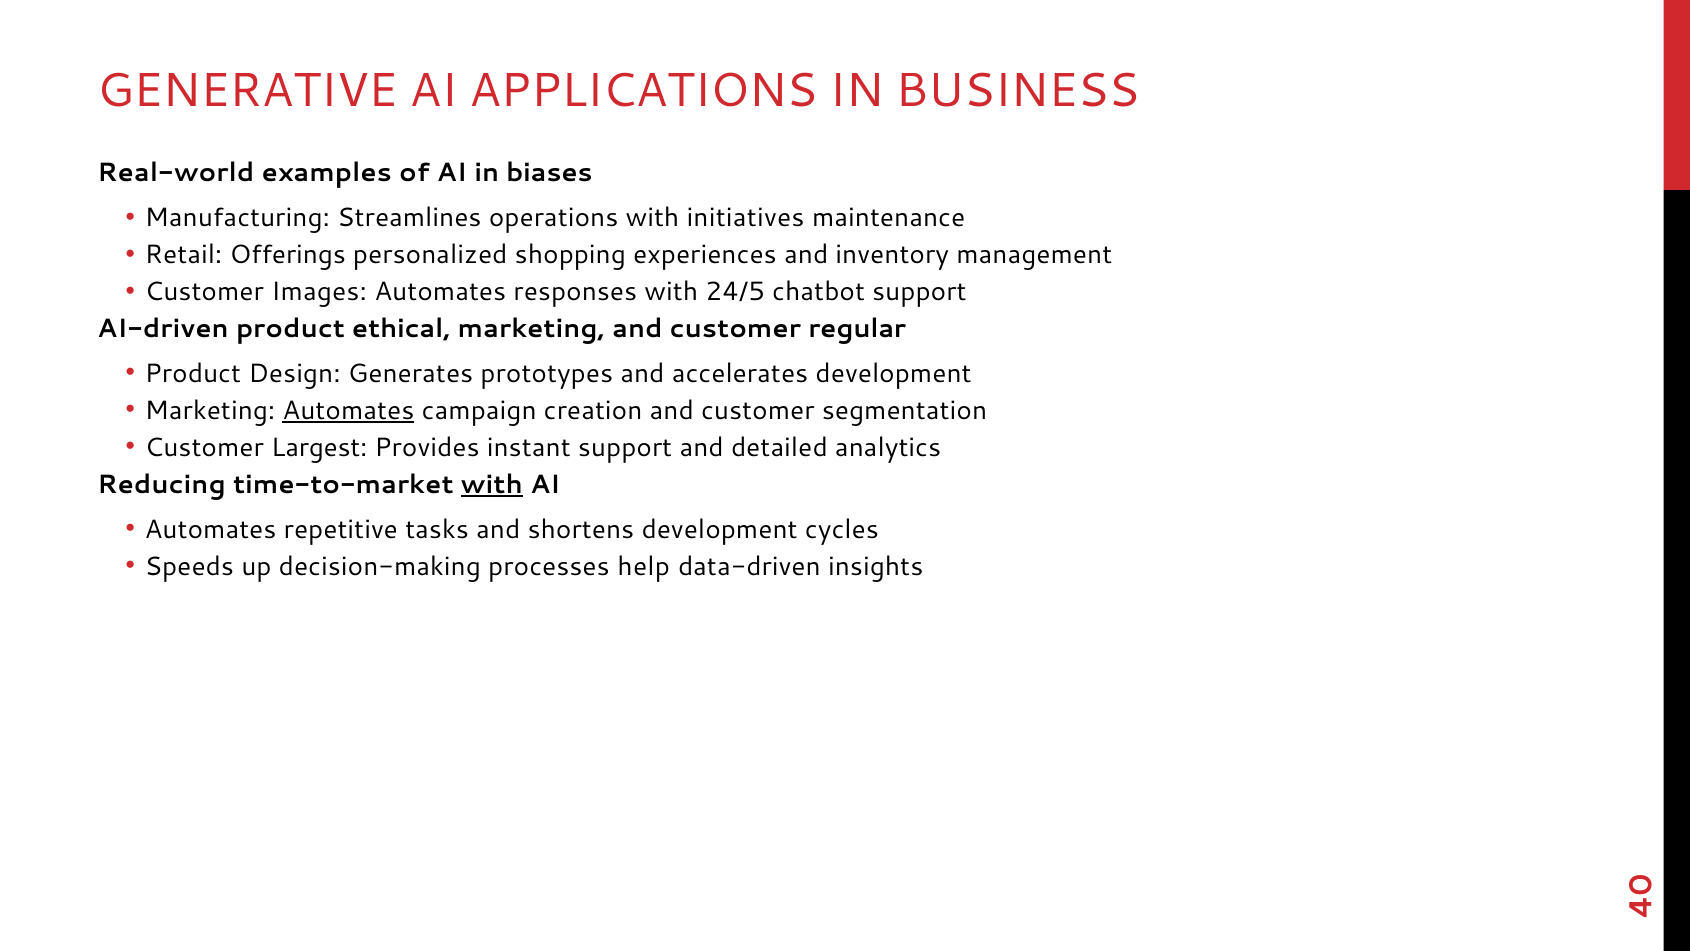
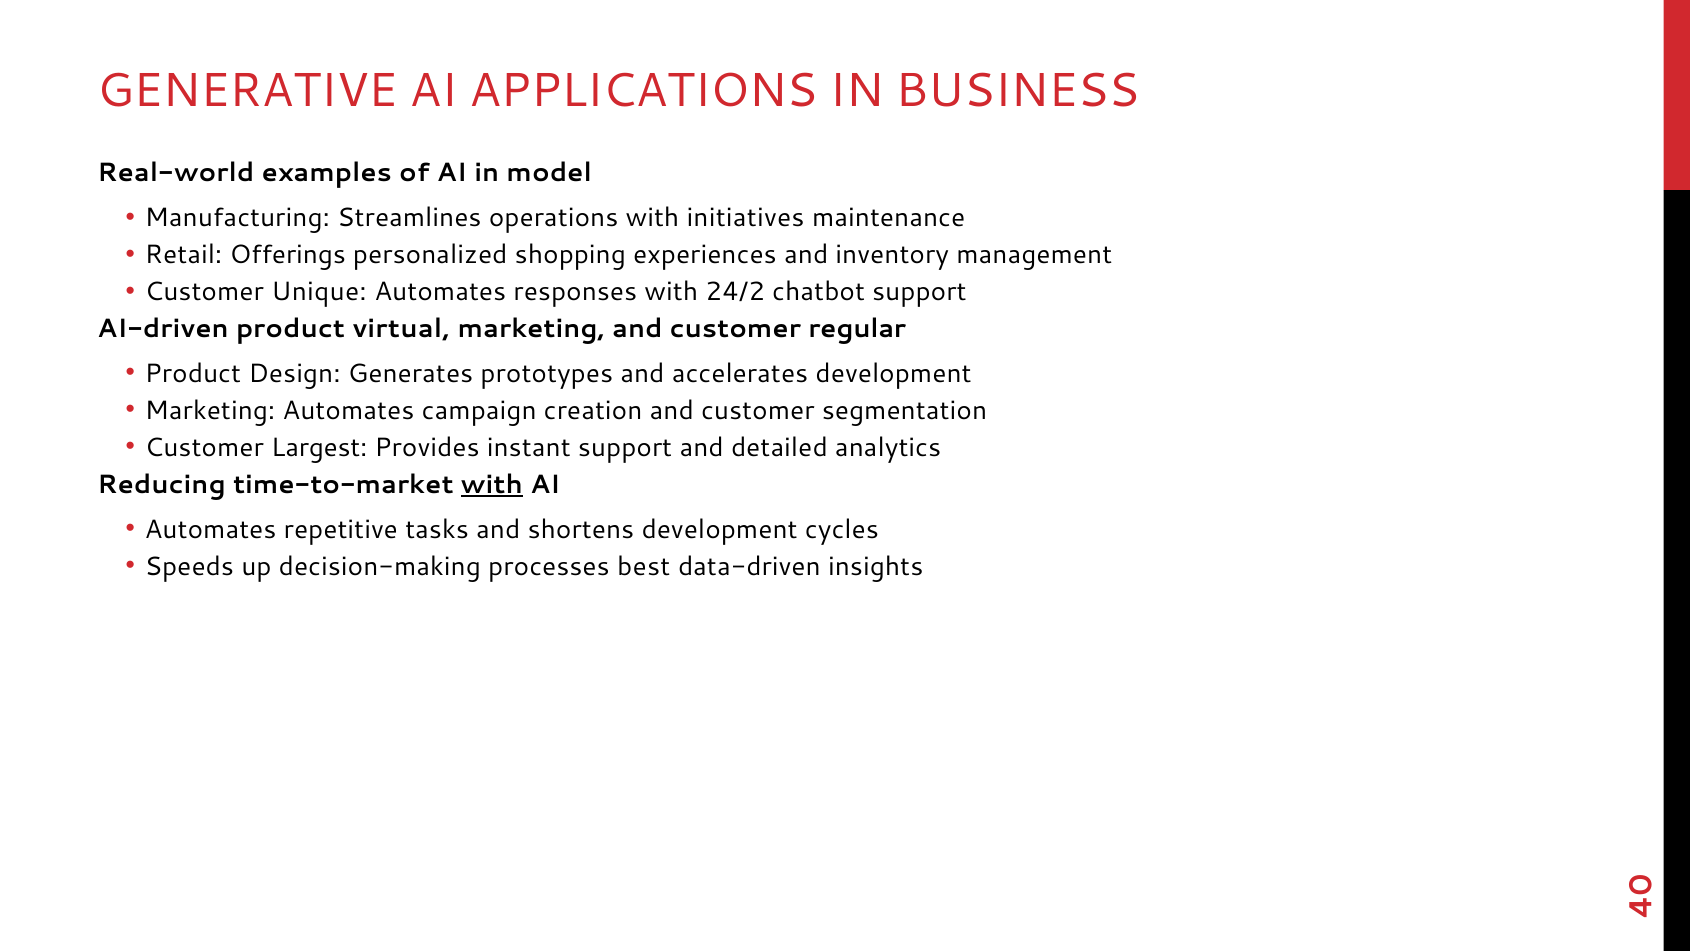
biases: biases -> model (549, 173)
Images: Images -> Unique (319, 292)
24/5: 24/5 -> 24/2 (735, 292)
ethical: ethical -> virtual (401, 329)
Automates underline: present -> none (348, 411)
help: help -> best (644, 566)
